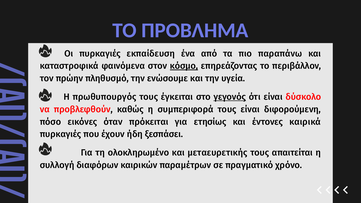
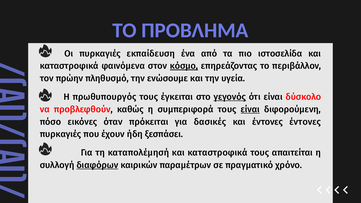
παραπάνω: παραπάνω -> ιστοσελίδα (280, 54)
είναι underline: none -> present (250, 109)
ετησίως: ετησίως -> δασικές (210, 122)
έντονες καιρικά: καιρικά -> έντονες (305, 122)
ολοκληρωμένο: ολοκληρωμένο -> καταπολέμησή (138, 153)
μεταευρετικής: μεταευρετικής -> καταστροφικά (218, 153)
διαφόρων underline: none -> present (97, 165)
